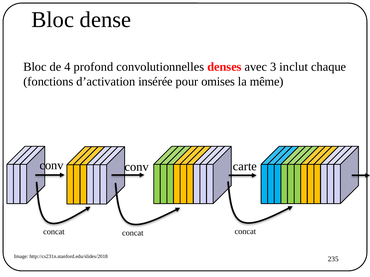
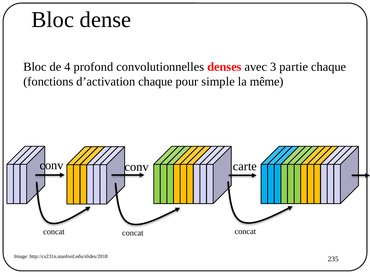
inclut: inclut -> partie (294, 67)
d’activation insérée: insérée -> chaque (156, 82)
omises: omises -> simple (218, 82)
